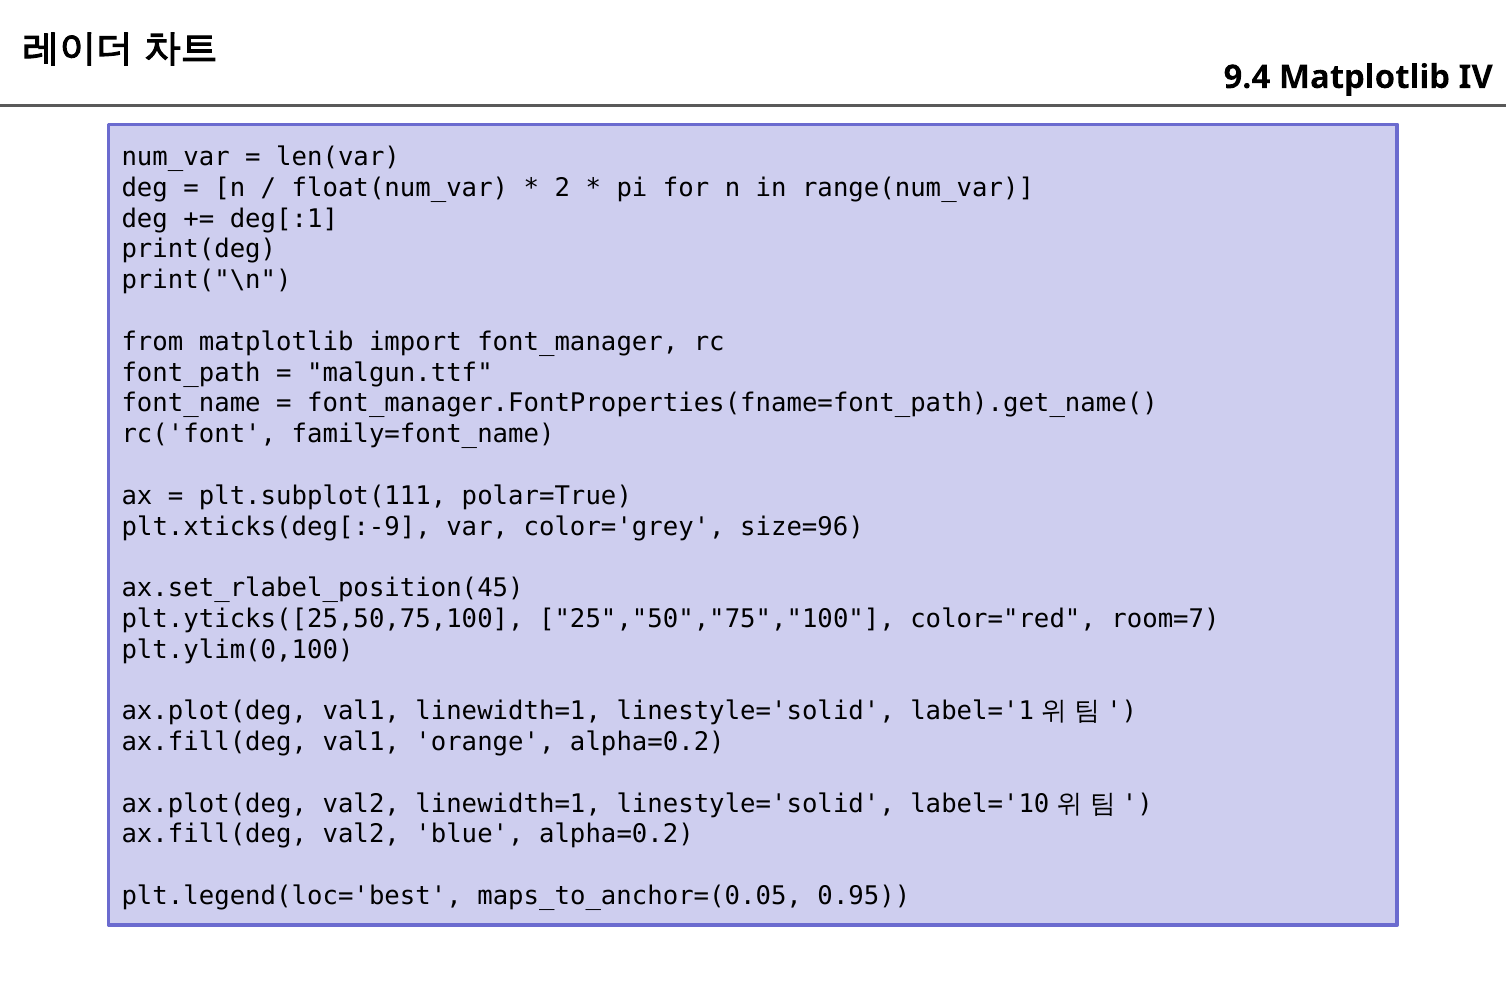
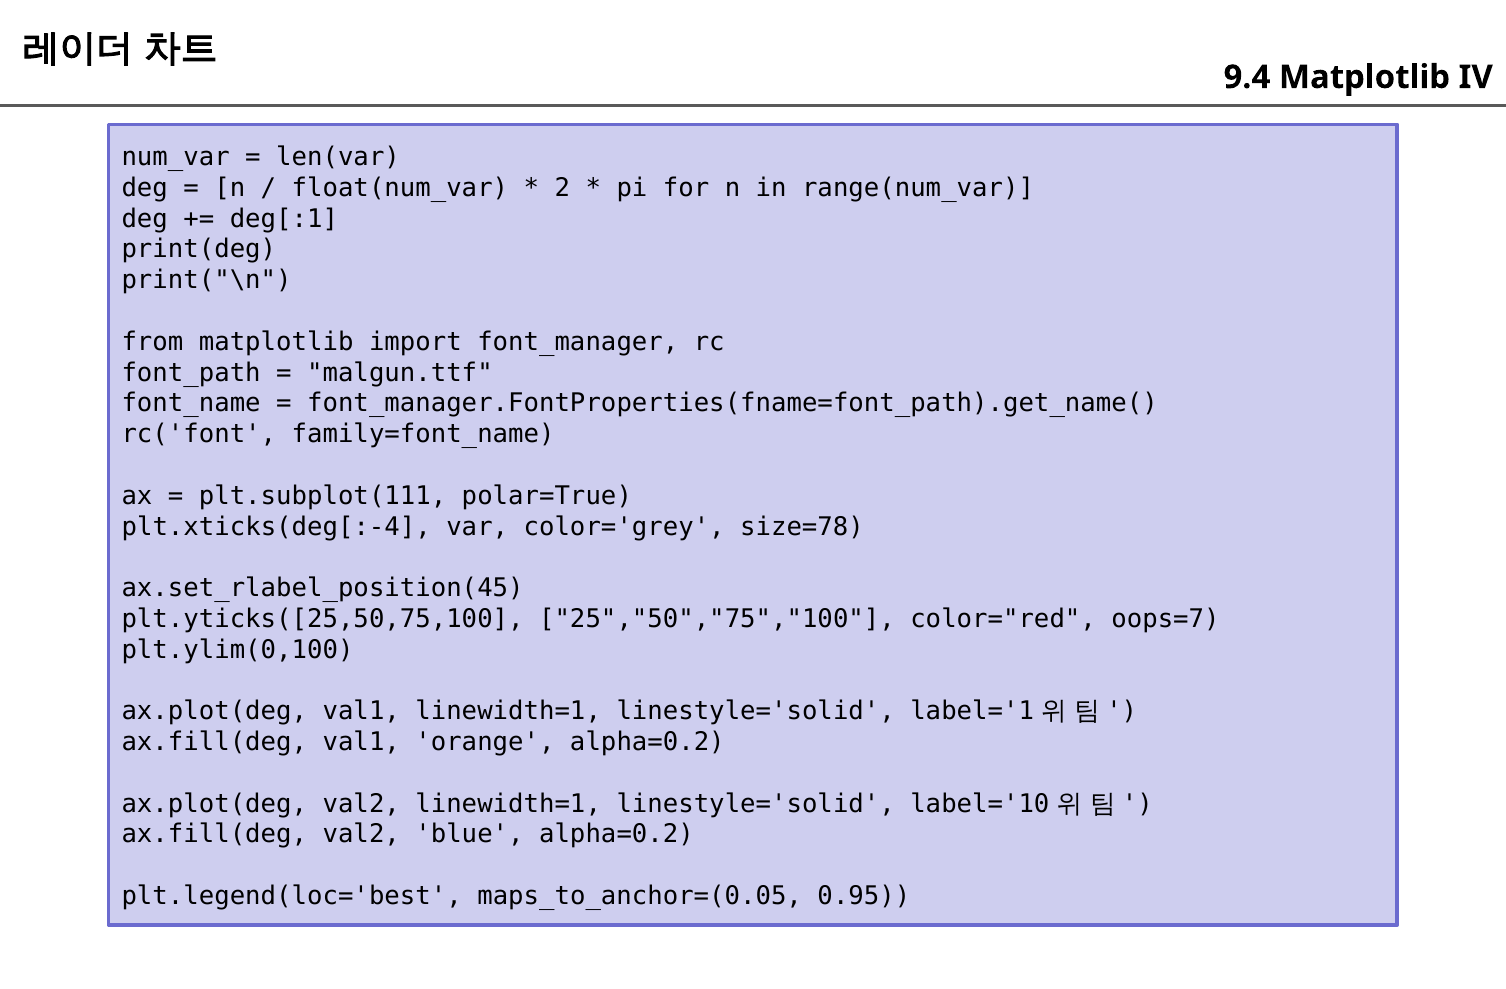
plt.xticks(deg[:-9: plt.xticks(deg[:-9 -> plt.xticks(deg[:-4 (276, 527)
size=96: size=96 -> size=78 (802, 527)
room=7: room=7 -> oops=7 (1165, 619)
